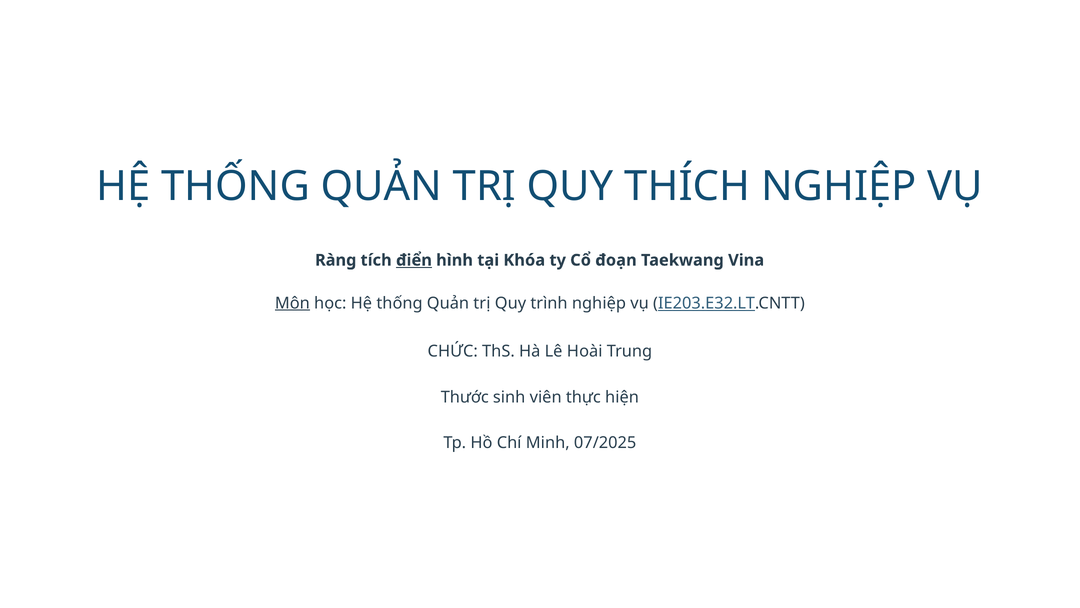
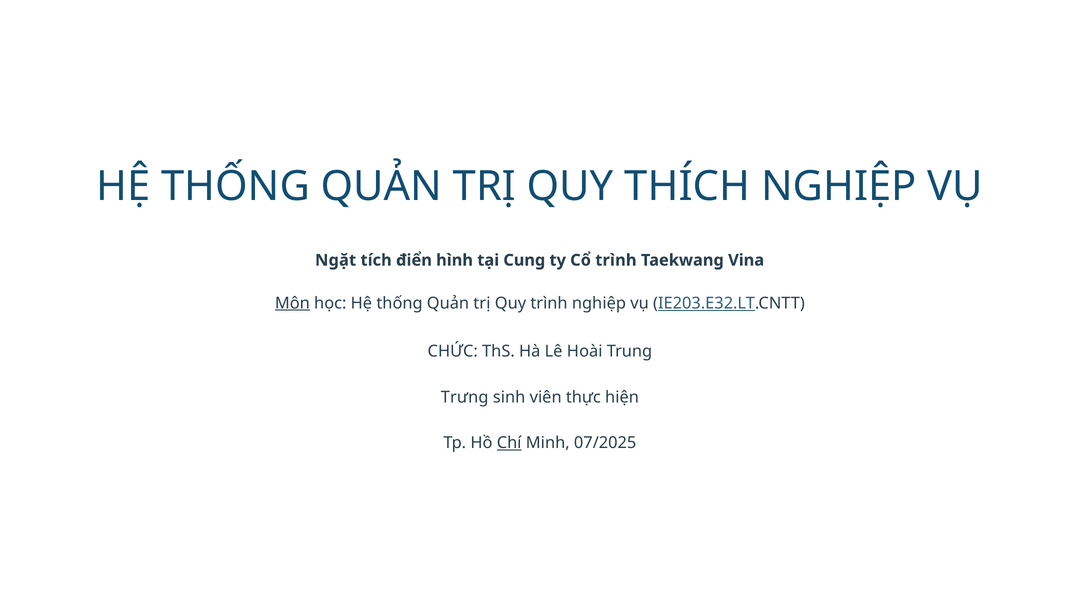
Ràng: Ràng -> Ngặt (336, 260)
điển underline: present -> none (414, 260)
Khóa: Khóa -> Cung (524, 260)
Cổ đoạn: đoạn -> trình (616, 260)
Thước: Thước -> Trưng (465, 397)
Chí underline: none -> present (509, 443)
